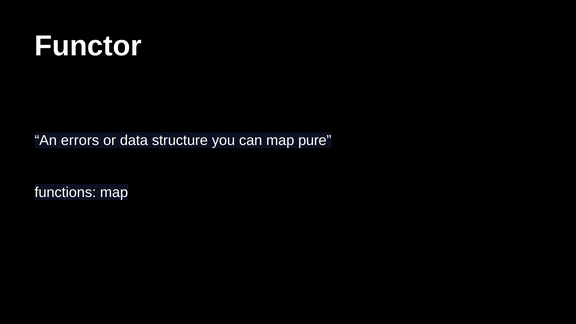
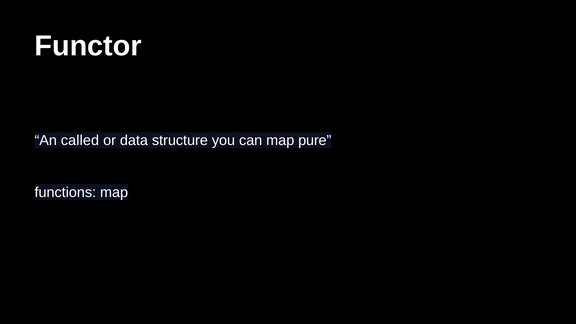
errors: errors -> called (80, 140)
